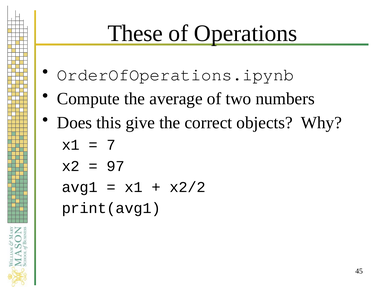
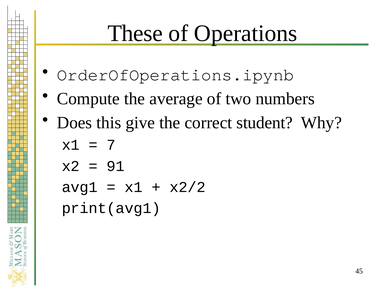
objects: objects -> student (265, 123)
97: 97 -> 91 (116, 166)
